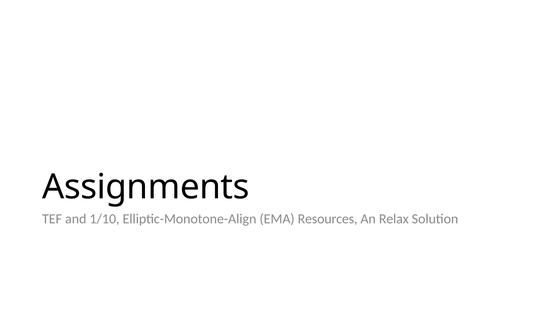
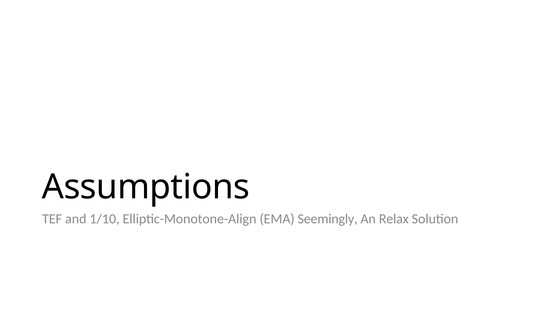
Assignments: Assignments -> Assumptions (146, 187)
Resources: Resources -> Seemingly (328, 219)
